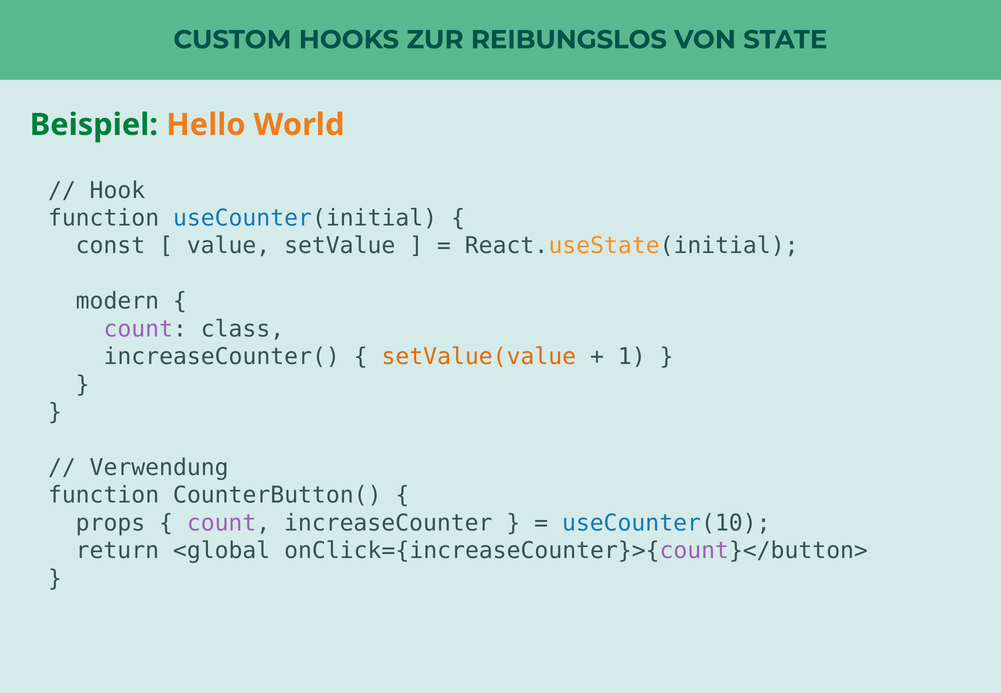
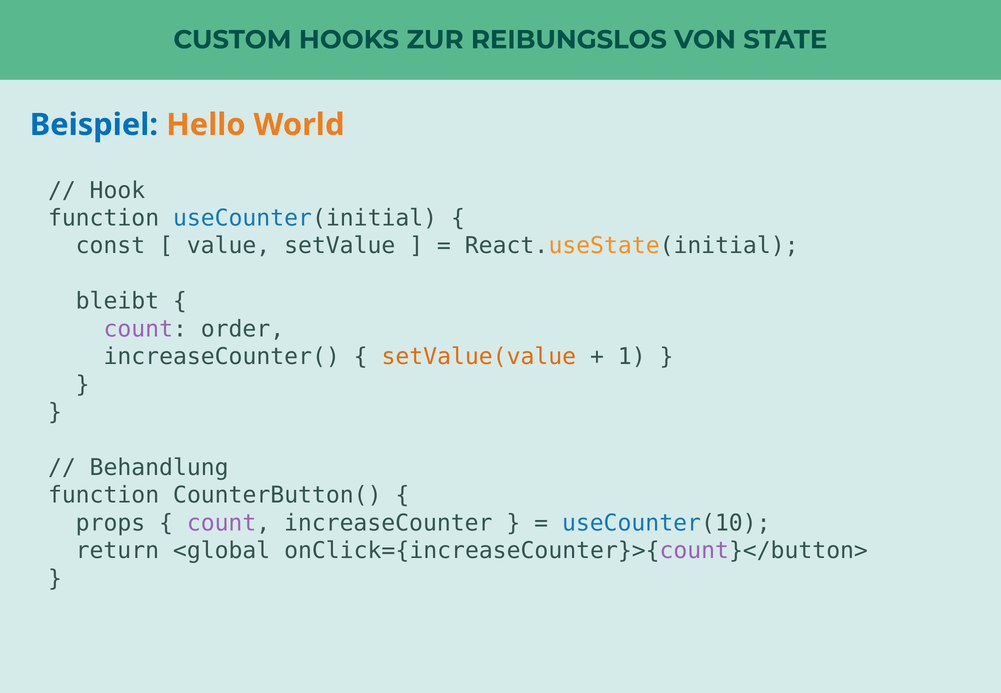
Beispiel colour: green -> blue (94, 125)
modern: modern -> bleibt (117, 301)
class: class -> order (242, 329)
Verwendung: Verwendung -> Behandlung (159, 468)
